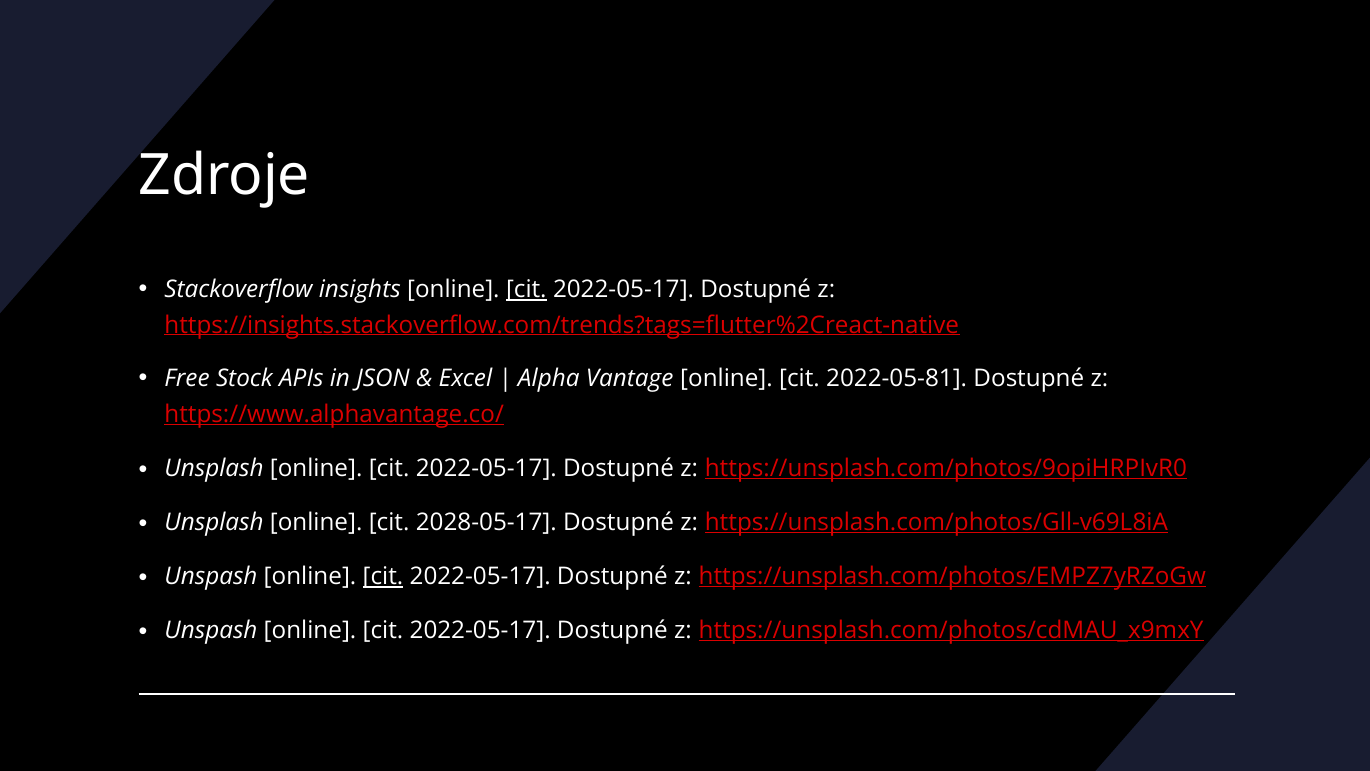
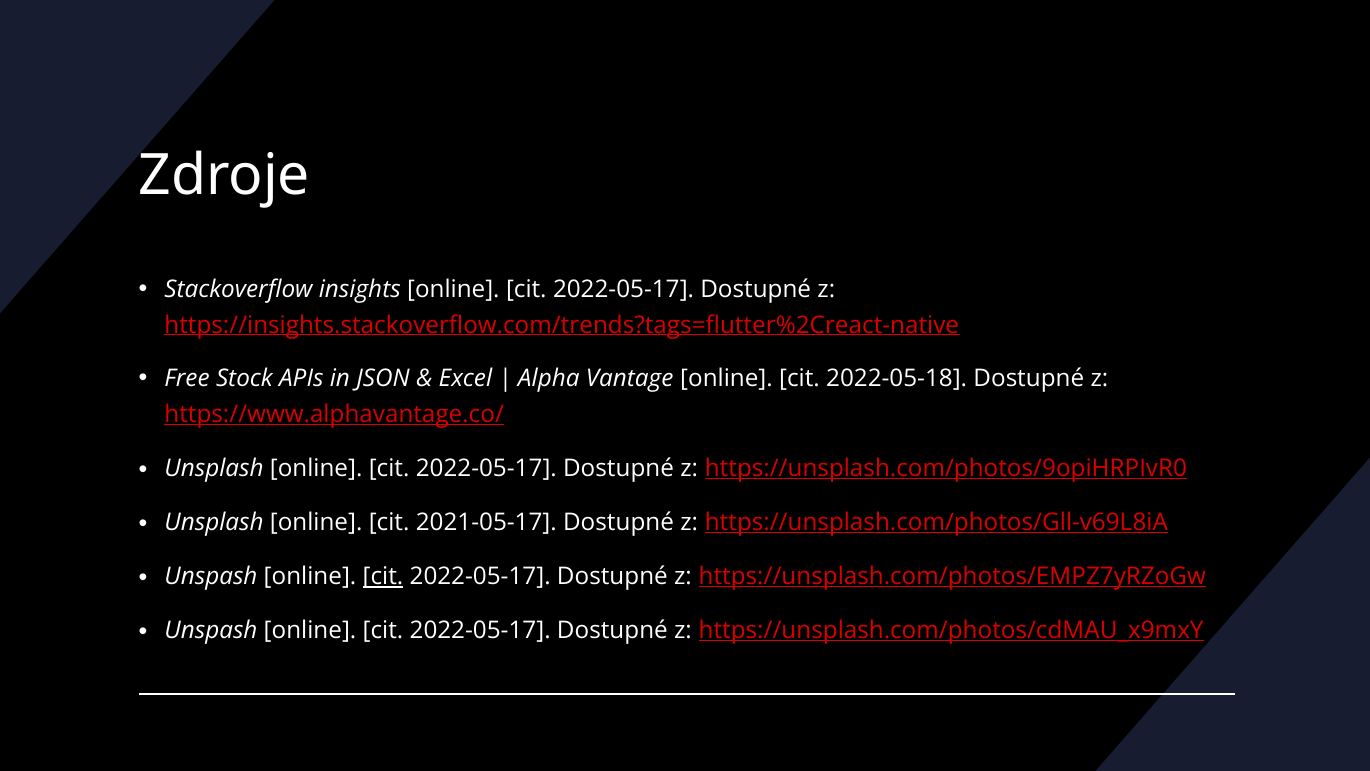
cit underline: present -> none (526, 289)
2022-05-81: 2022-05-81 -> 2022-05-18 (897, 378)
2028-05-17: 2028-05-17 -> 2021-05-17 (486, 522)
